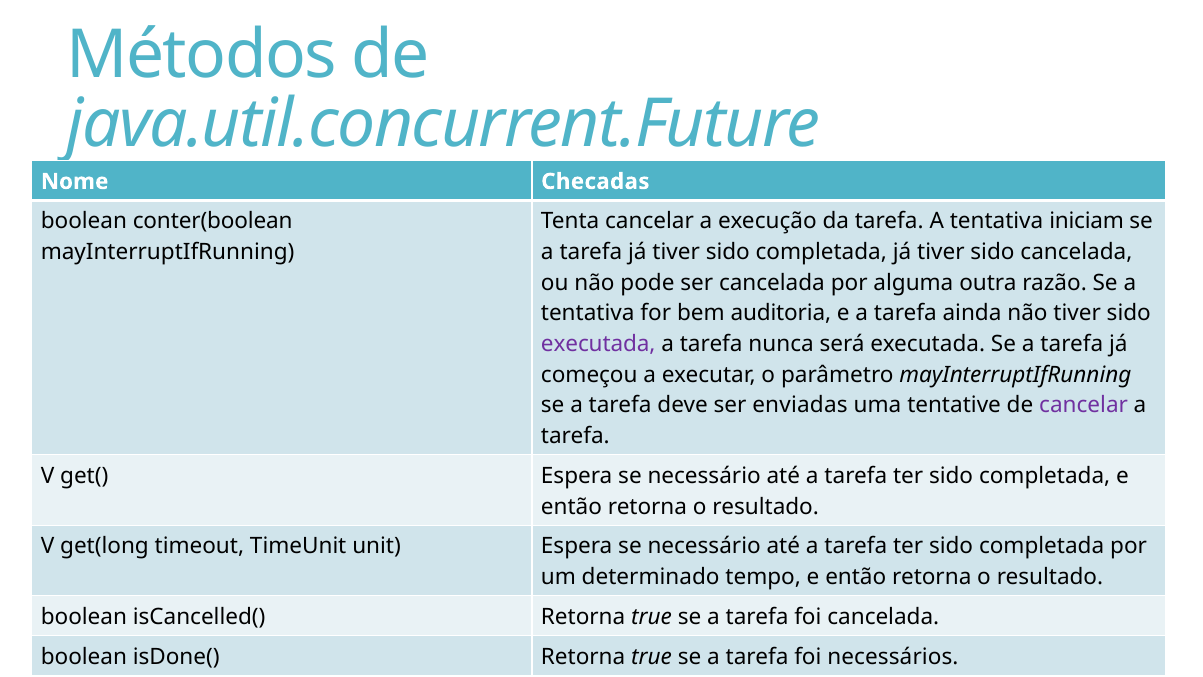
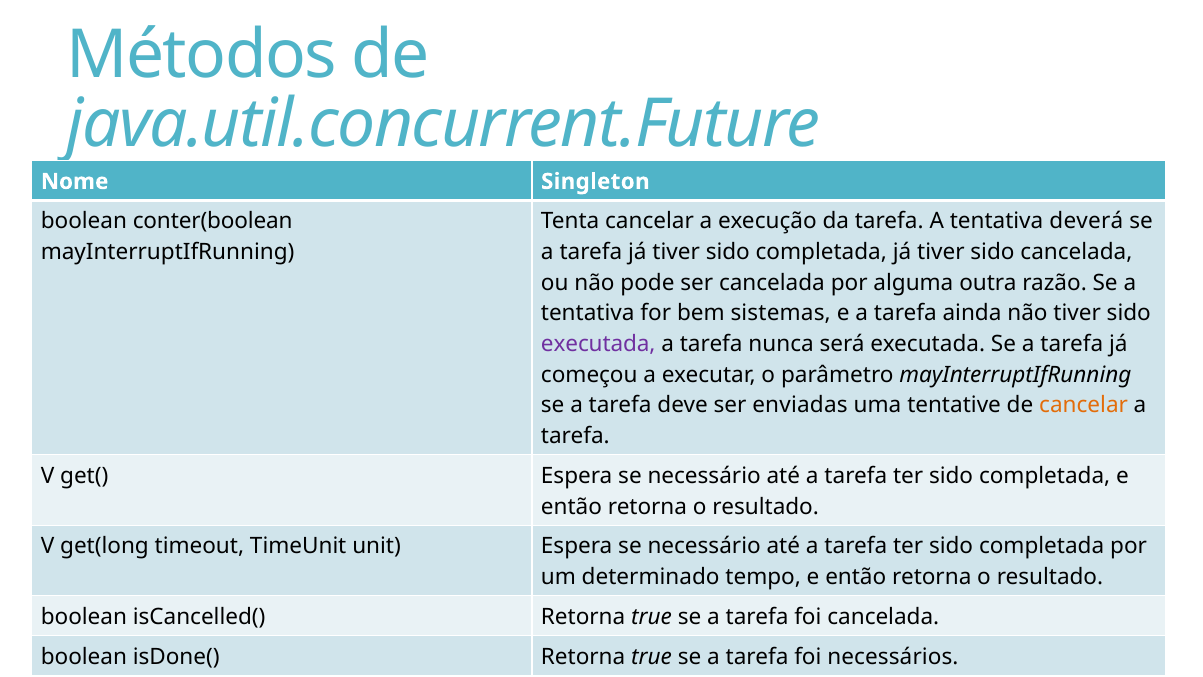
Checadas: Checadas -> Singleton (595, 181)
iniciam: iniciam -> deverá (1086, 221)
auditoria: auditoria -> sistemas (781, 313)
cancelar colour: purple -> orange (1084, 405)
